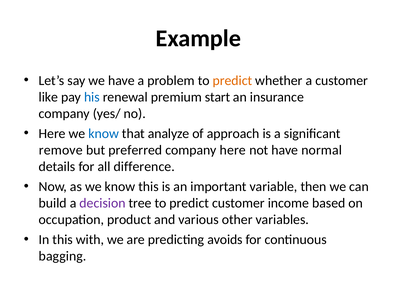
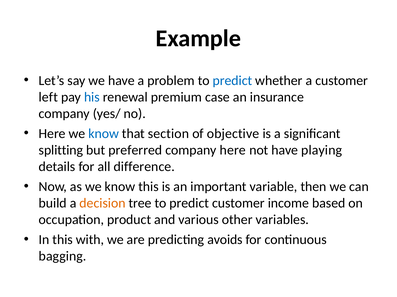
predict colour: orange -> blue (232, 81)
like: like -> left (48, 97)
start: start -> case (217, 97)
analyze: analyze -> section (168, 134)
approach: approach -> objective (233, 134)
remove: remove -> splitting (61, 150)
normal: normal -> playing (322, 150)
decision colour: purple -> orange (102, 204)
